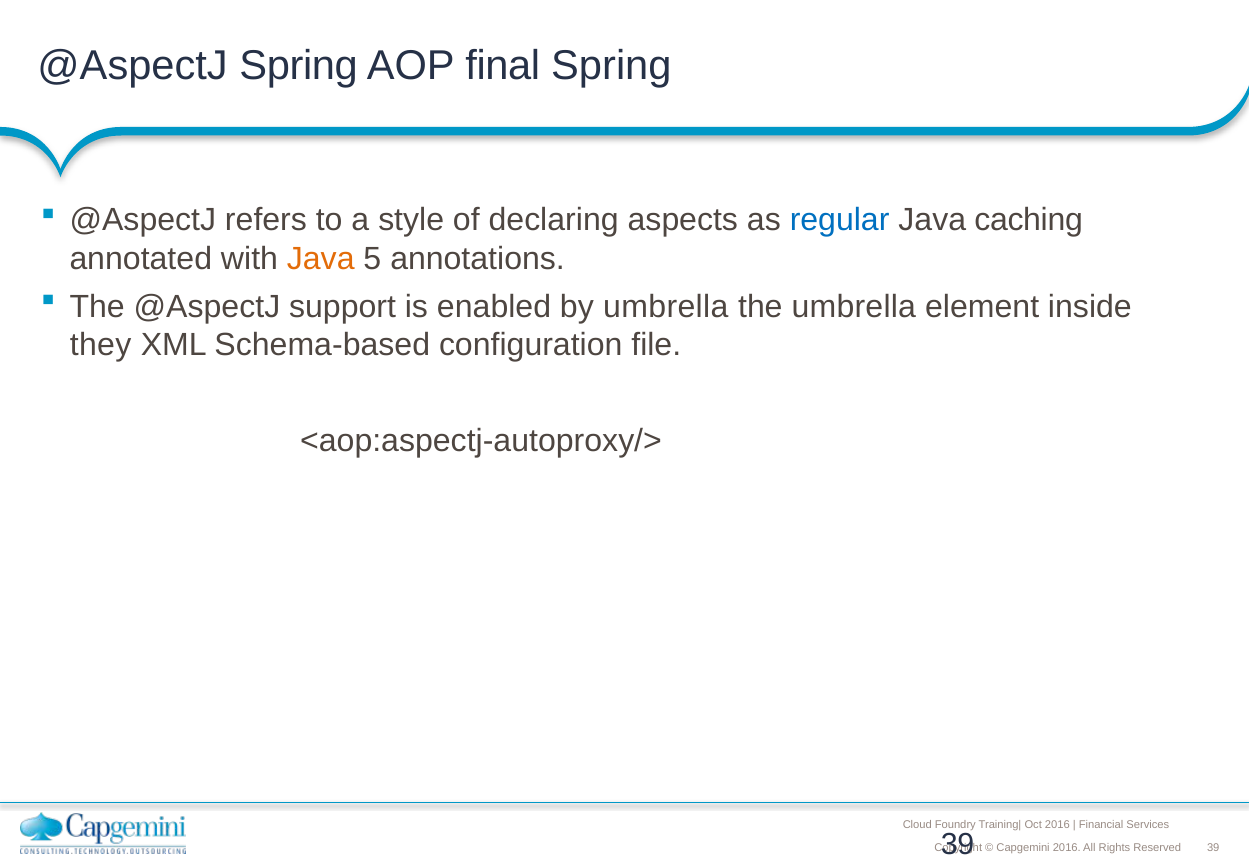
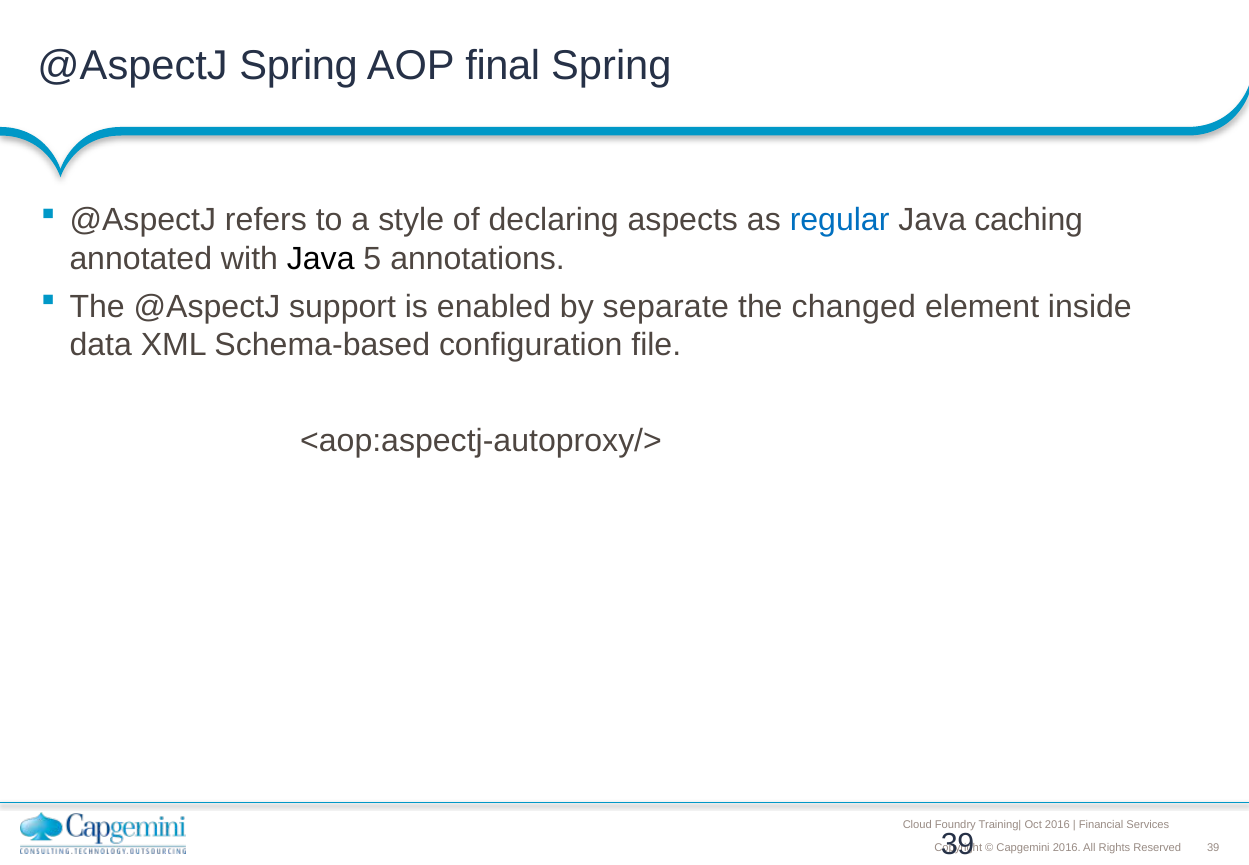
Java colour: orange -> black (321, 258)
by umbrella: umbrella -> separate (666, 306)
the umbrella: umbrella -> changed (854, 306)
they: they -> data (101, 345)
